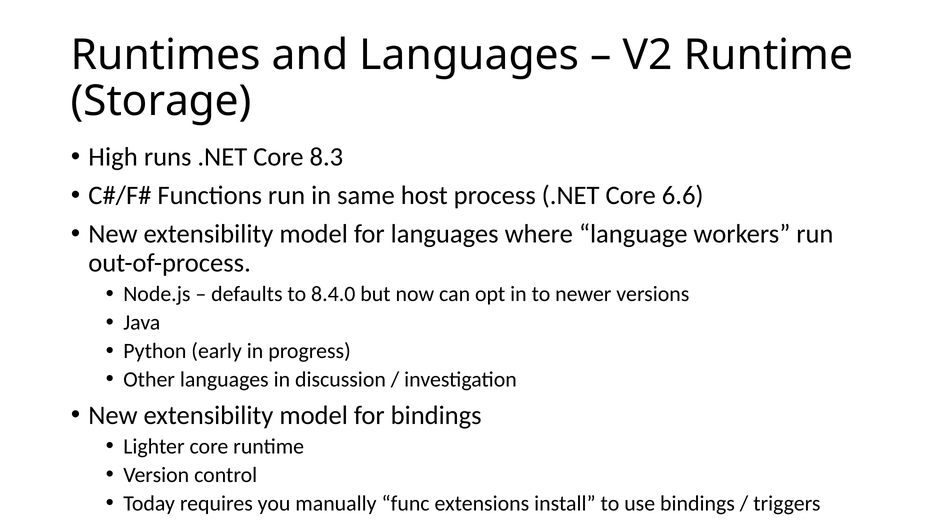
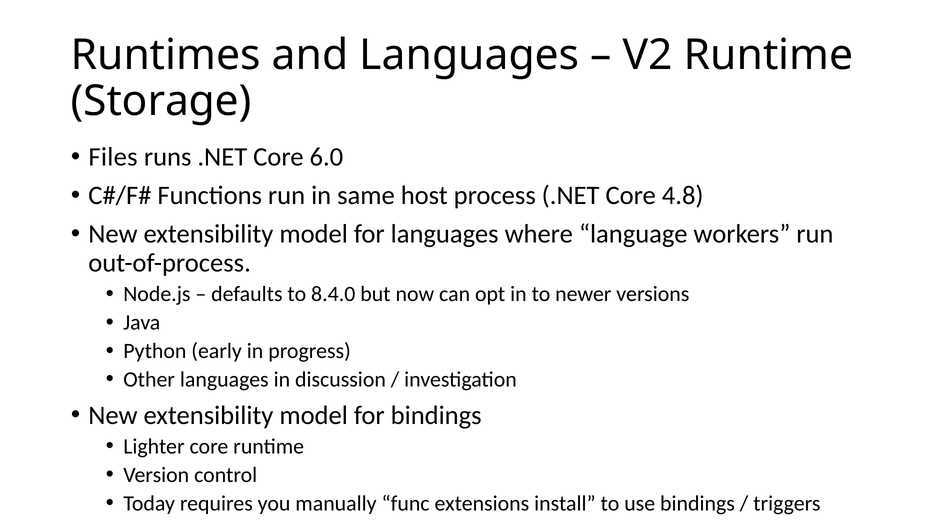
High: High -> Files (113, 157)
8.3: 8.3 -> 6.0 (326, 157)
6.6: 6.6 -> 4.8 (683, 195)
